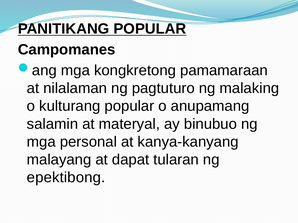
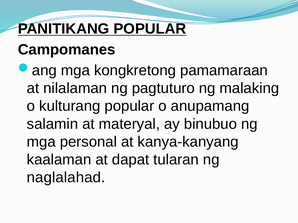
malayang: malayang -> kaalaman (59, 160)
epektibong: epektibong -> naglalahad (66, 178)
